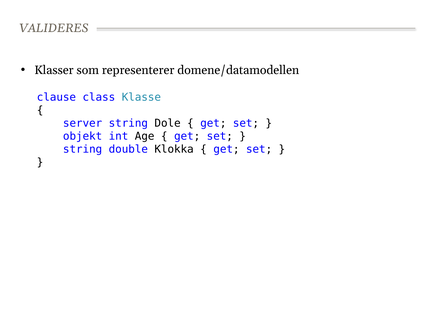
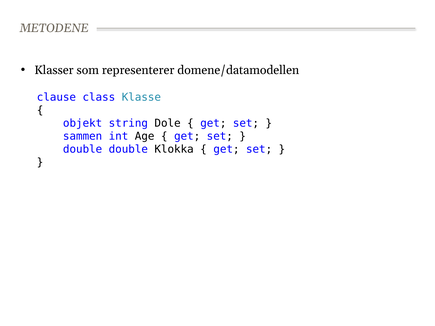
VALIDERES: VALIDERES -> METODENE (54, 28)
server: server -> objekt (83, 123)
objekt: objekt -> sammen (83, 136)
string: string -> double (83, 149)
